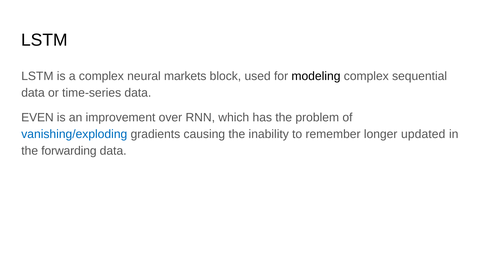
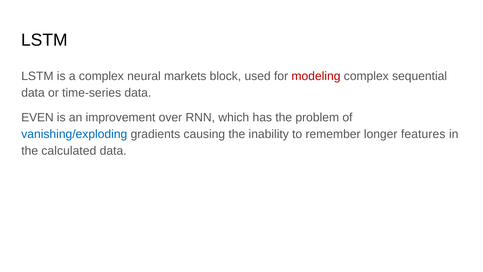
modeling colour: black -> red (316, 76)
updated: updated -> features (423, 134)
forwarding: forwarding -> calculated (69, 151)
